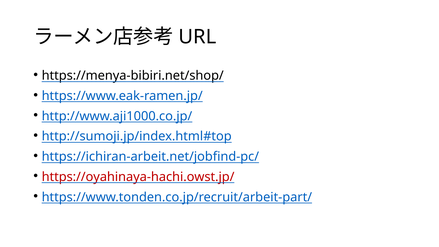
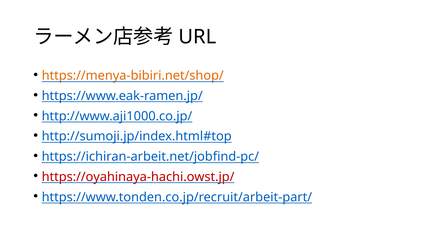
https://menya-bibiri.net/shop/ colour: black -> orange (133, 76)
